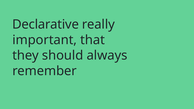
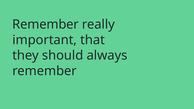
Declarative: Declarative -> Remember (46, 24)
